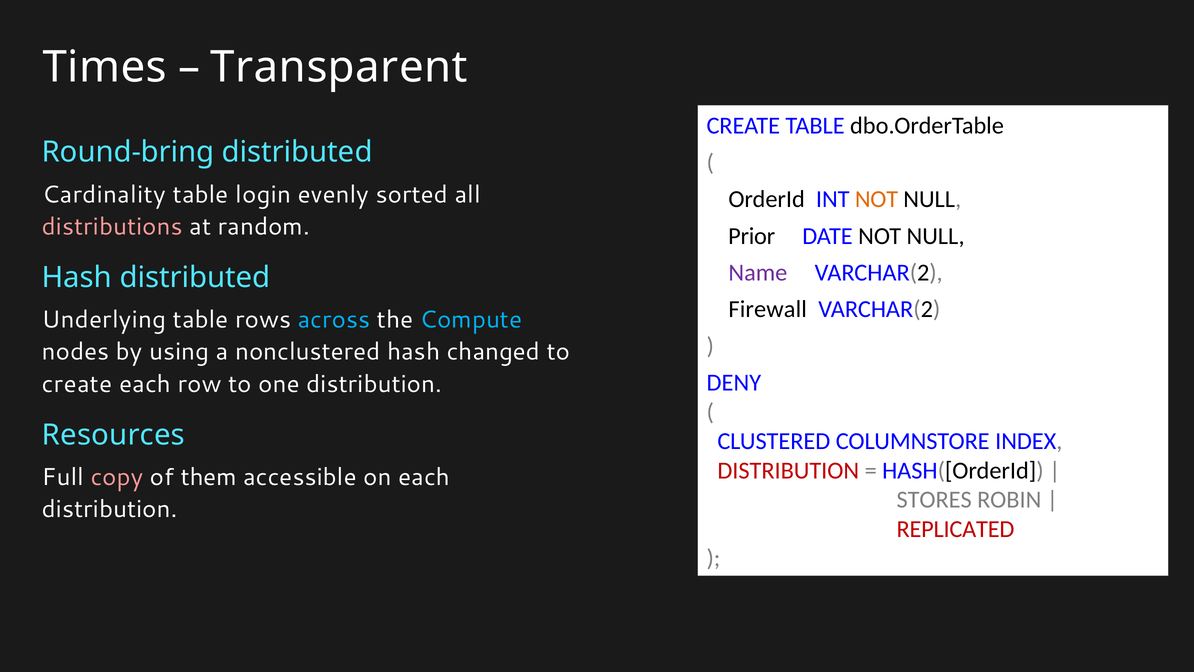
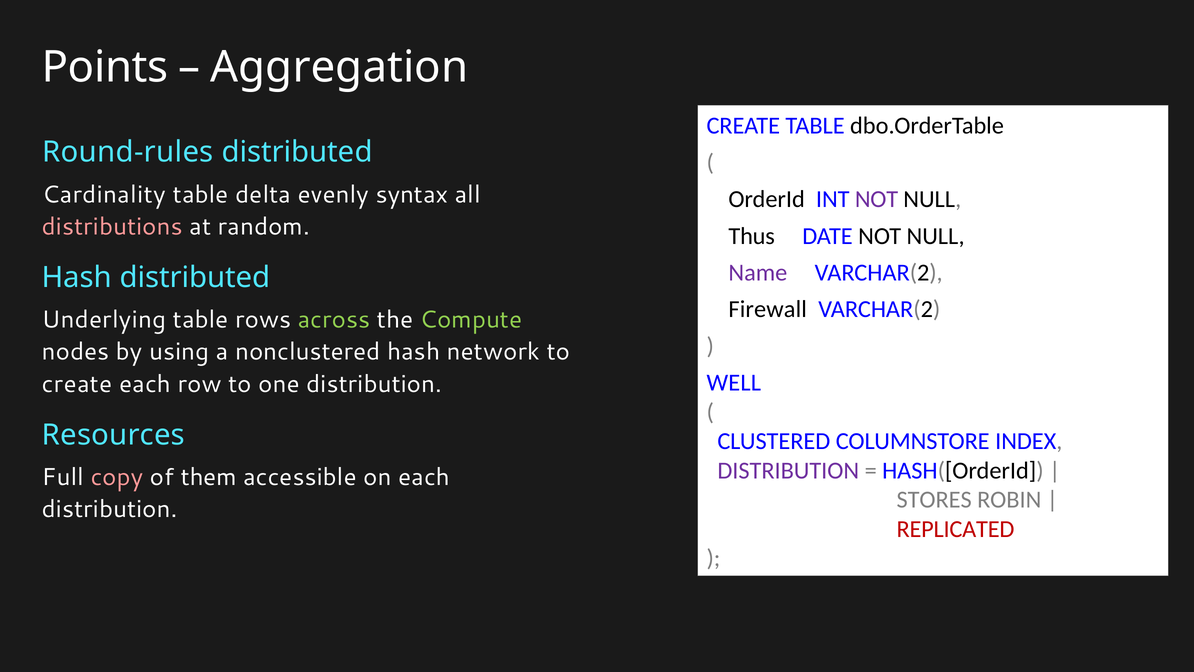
Times: Times -> Points (105, 67)
Transparent: Transparent -> Aggregation (339, 67)
Round-bring: Round-bring -> Round-rules (128, 152)
login: login -> delta (263, 194)
sorted: sorted -> syntax (412, 194)
NOT colour: orange -> purple (877, 199)
Prior: Prior -> Thus (752, 236)
across colour: light blue -> light green (334, 320)
Compute colour: light blue -> light green (471, 320)
changed: changed -> network (493, 352)
DENY: DENY -> WELL (734, 383)
DISTRIBUTION colour: red -> purple (788, 470)
